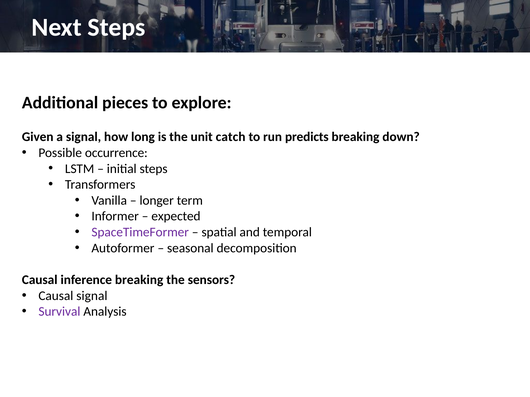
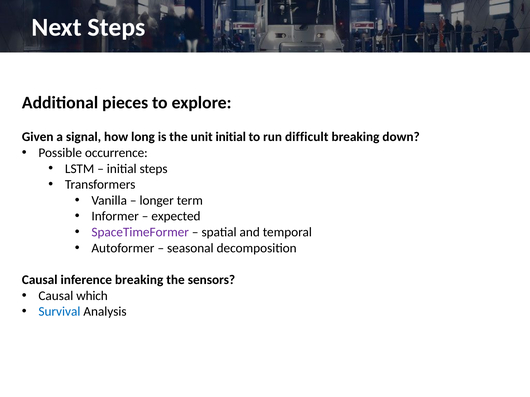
unit catch: catch -> initial (231, 137)
predicts: predicts -> difficult (307, 137)
Causal signal: signal -> which (92, 296)
Survival colour: purple -> blue (59, 312)
